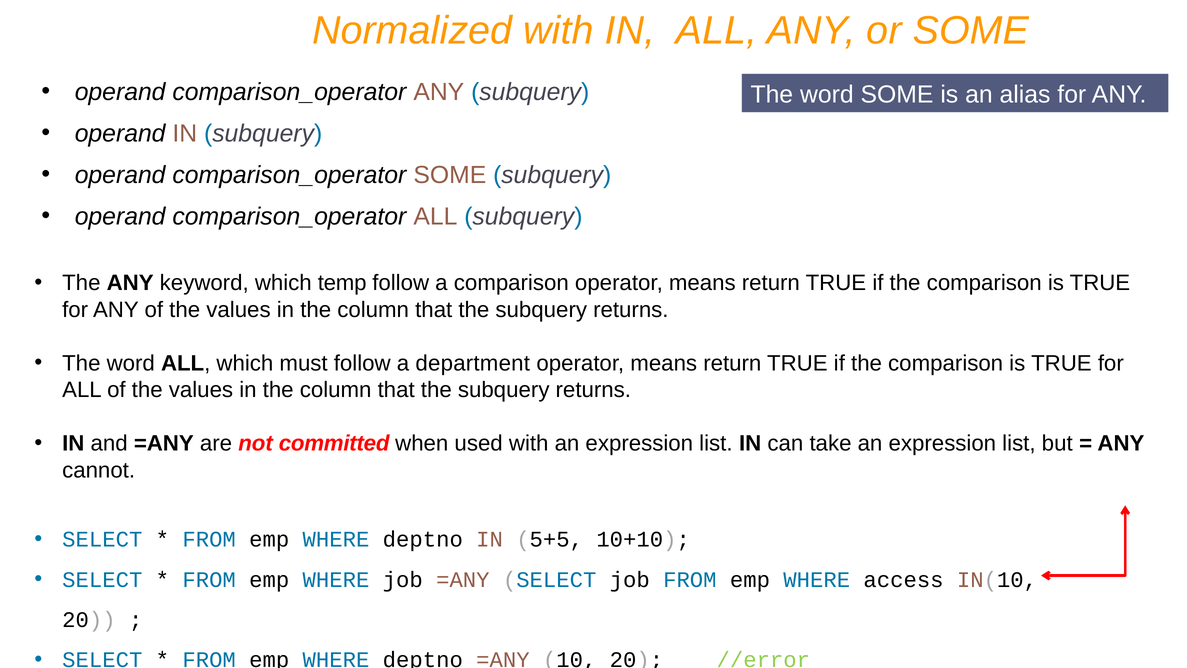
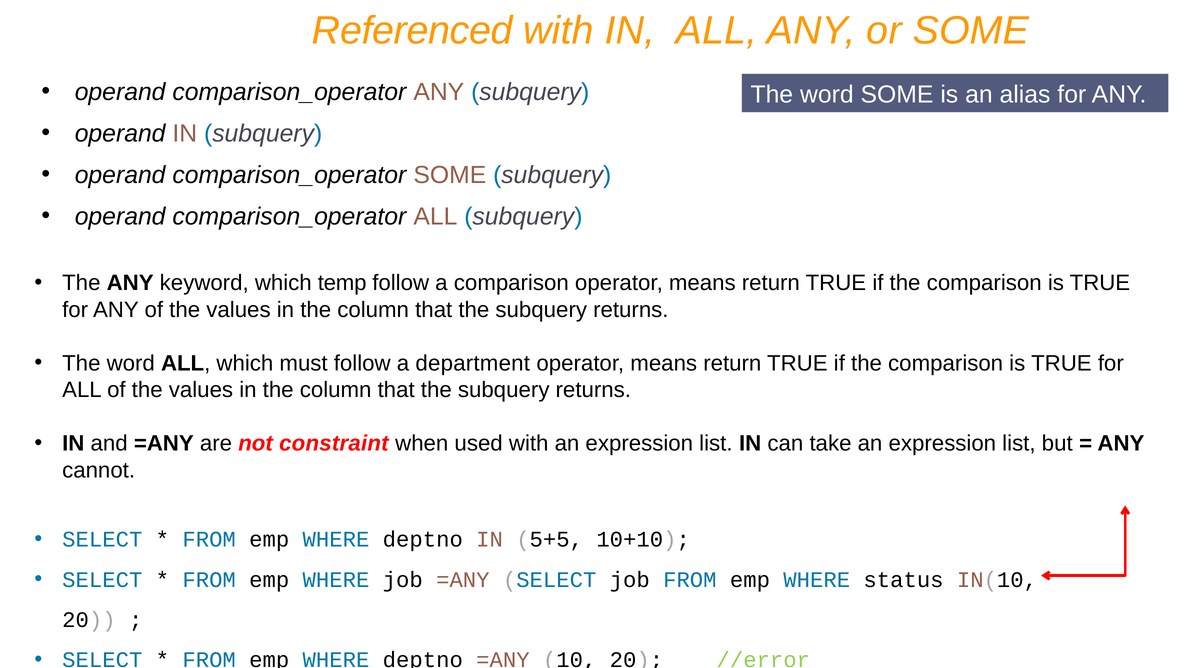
Normalized: Normalized -> Referenced (412, 31)
committed: committed -> constraint (334, 443)
access: access -> status (904, 579)
